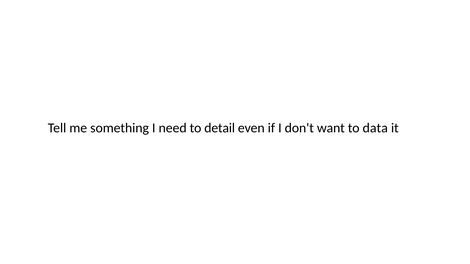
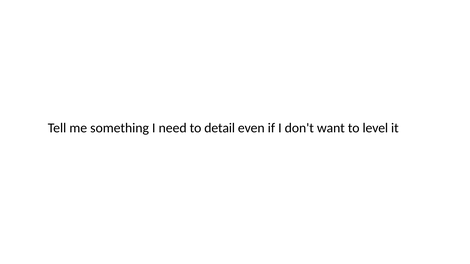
data: data -> level (375, 128)
